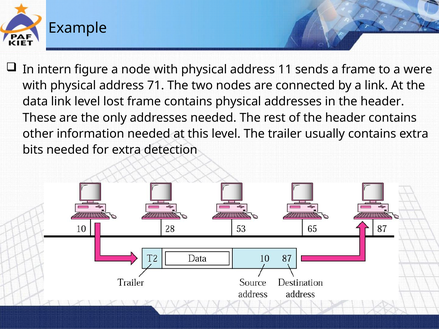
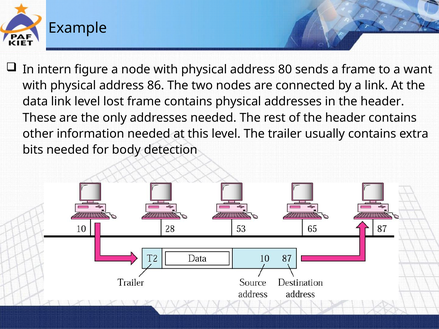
11: 11 -> 80 (285, 70)
were: were -> want (418, 70)
71: 71 -> 86 (156, 86)
for extra: extra -> body (126, 150)
